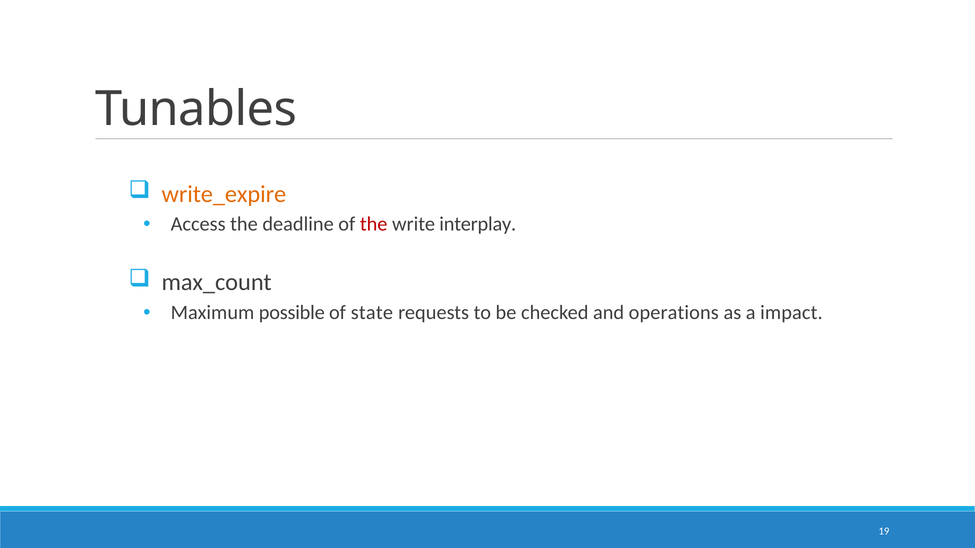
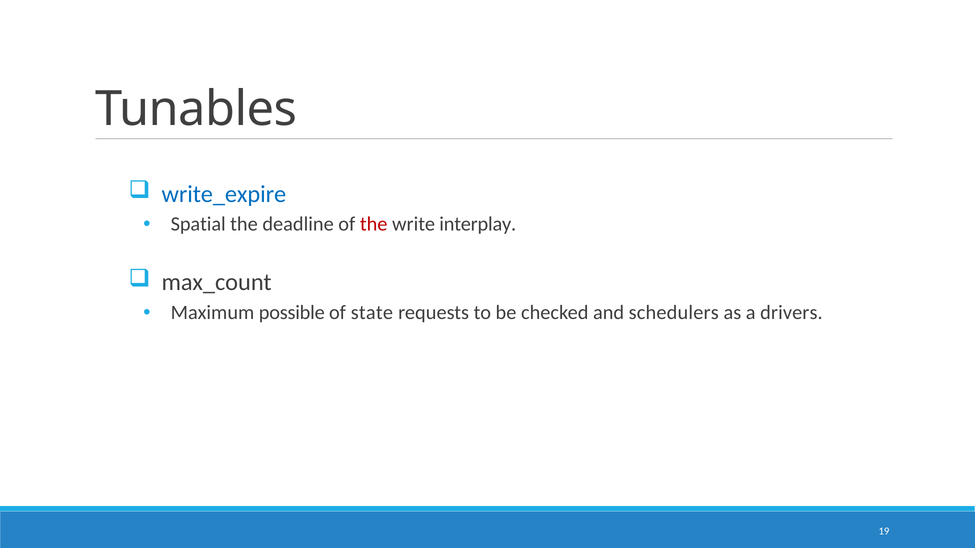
write_expire colour: orange -> blue (224, 194)
Access: Access -> Spatial (198, 224)
operations: operations -> schedulers (674, 313)
impact: impact -> drivers (791, 313)
